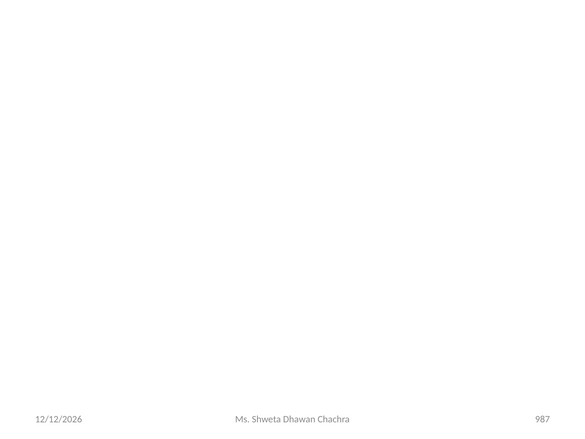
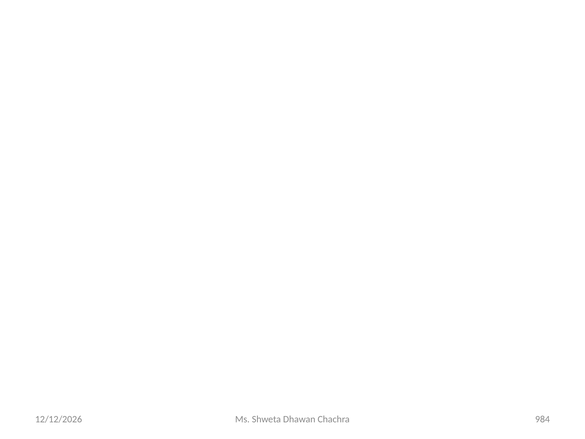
987: 987 -> 984 (542, 419)
